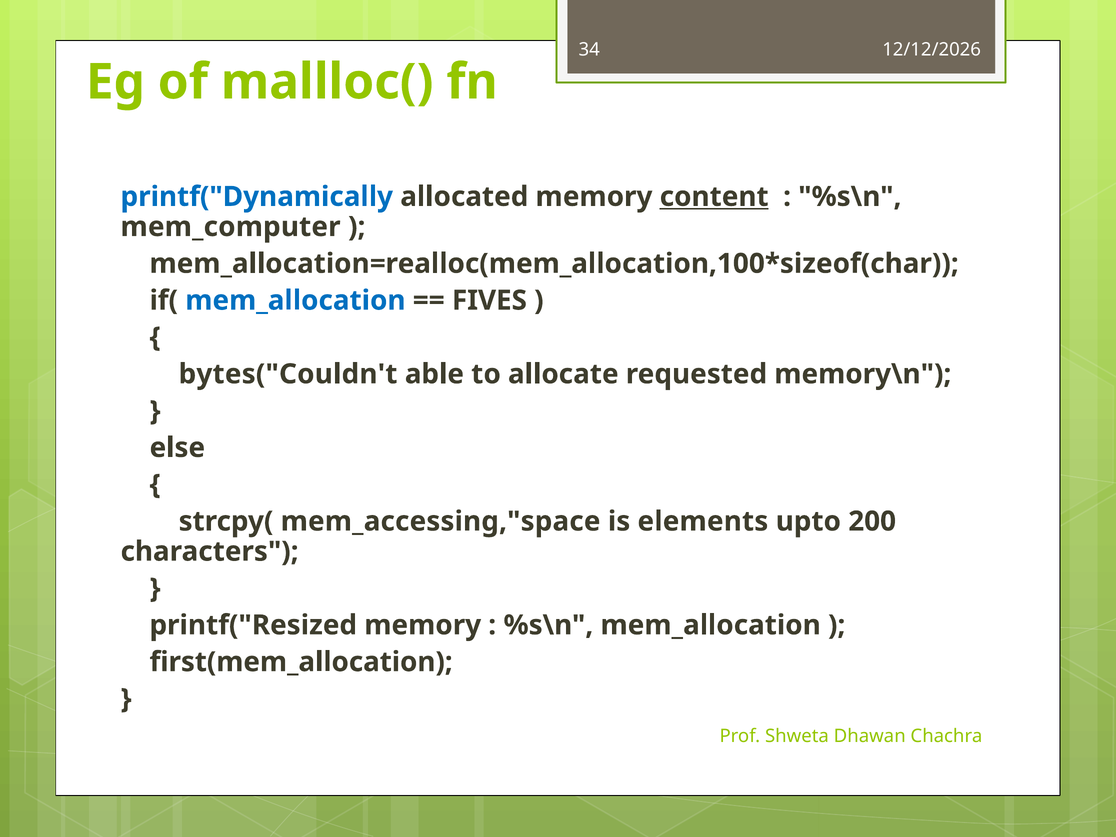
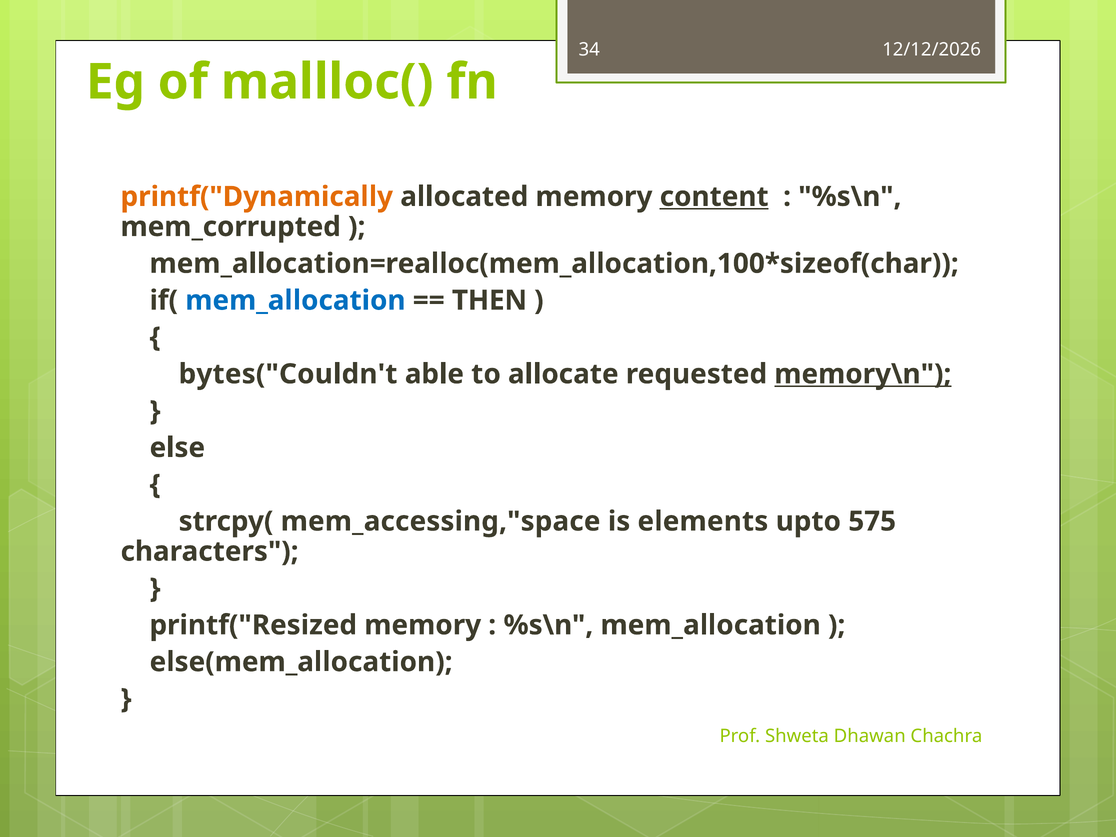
printf("Dynamically colour: blue -> orange (257, 197)
mem_computer: mem_computer -> mem_corrupted (231, 227)
FIVES: FIVES -> THEN (490, 300)
memory\n underline: none -> present (863, 374)
200: 200 -> 575 (872, 521)
first(mem_allocation: first(mem_allocation -> else(mem_allocation (301, 662)
